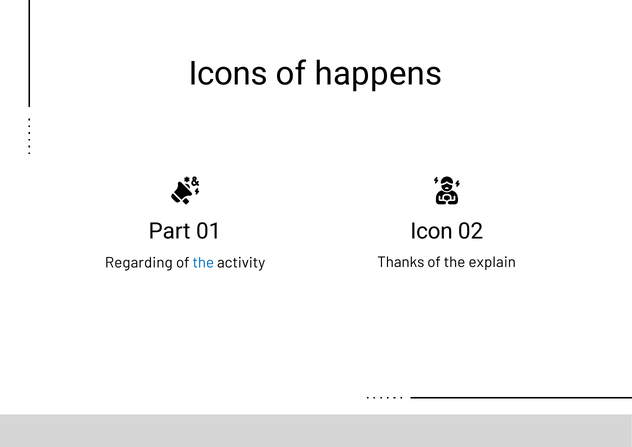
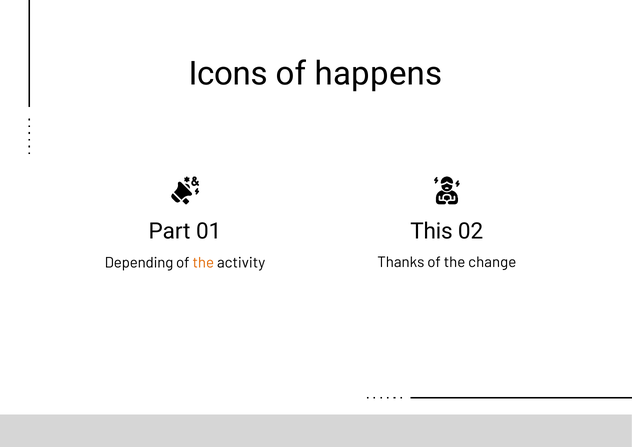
Icon: Icon -> This (432, 231)
Regarding: Regarding -> Depending (139, 263)
the colour: blue -> orange (203, 263)
explain: explain -> change (492, 262)
